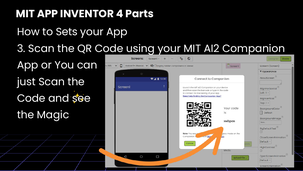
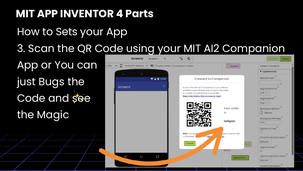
just Scan: Scan -> Bugs (52, 82)
